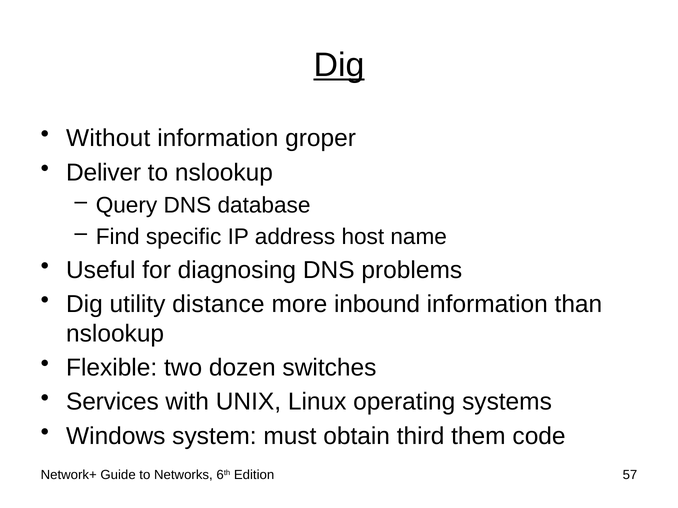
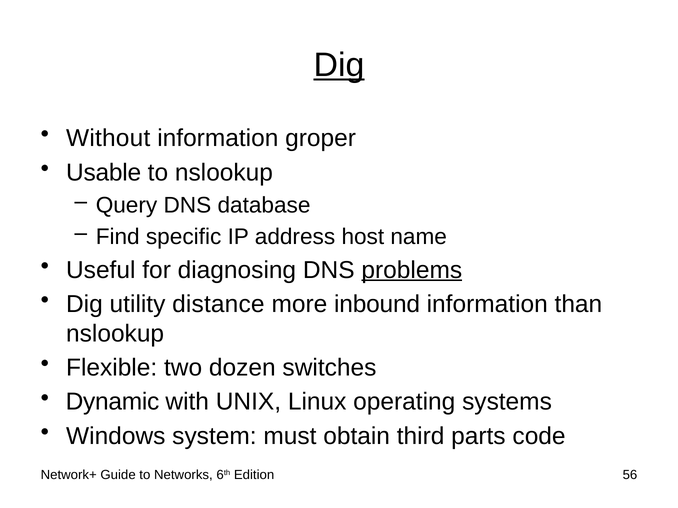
Deliver: Deliver -> Usable (104, 173)
problems underline: none -> present (412, 270)
Services: Services -> Dynamic (112, 402)
them: them -> parts (478, 437)
57: 57 -> 56 (630, 475)
